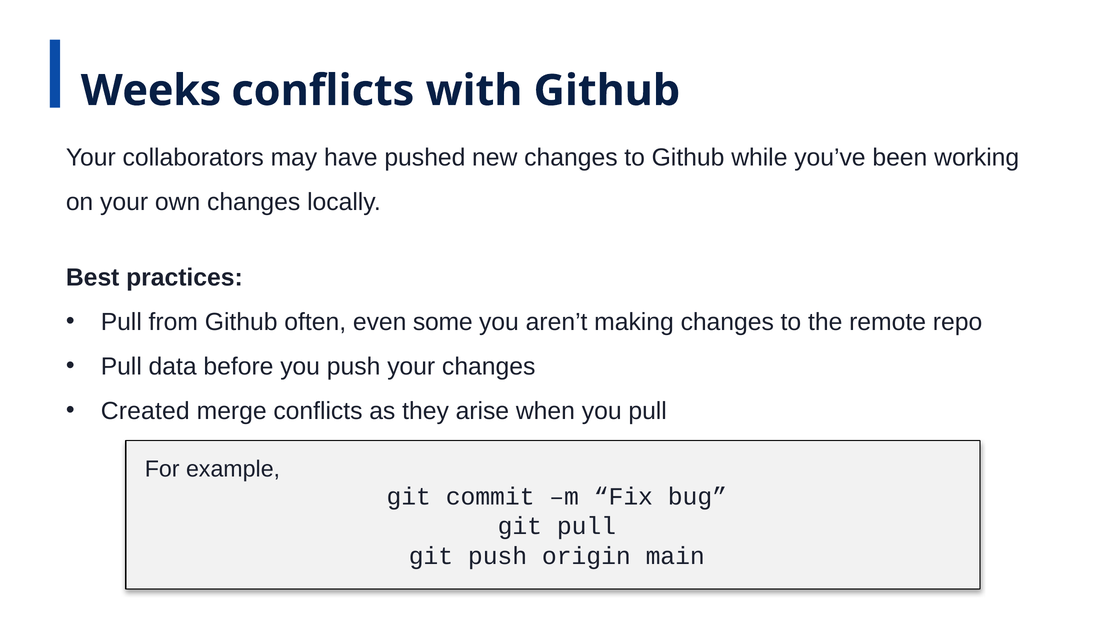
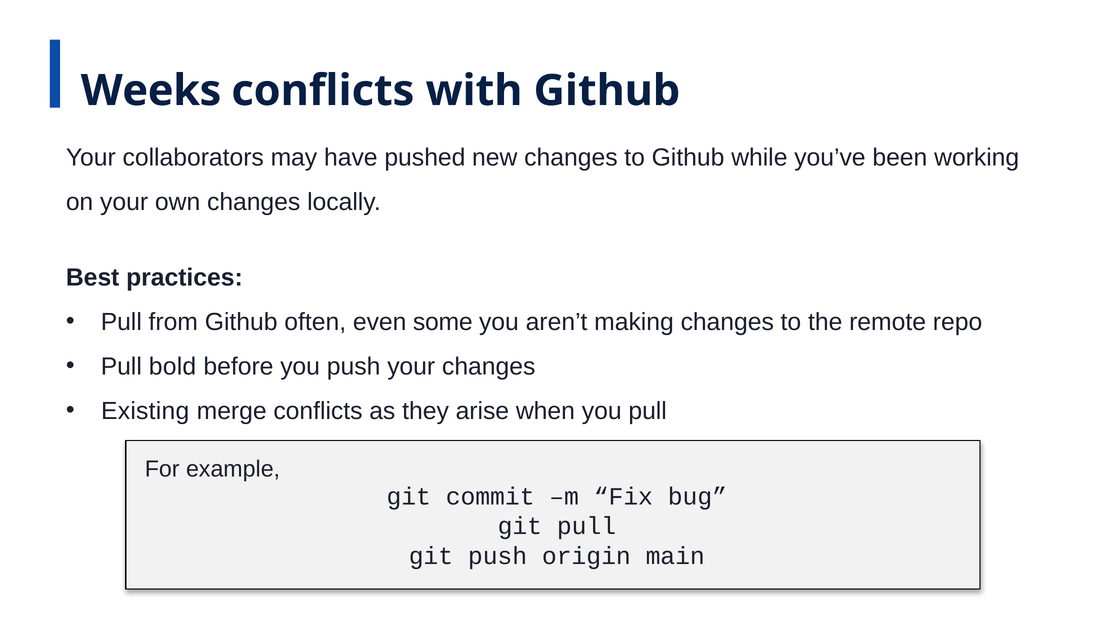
data: data -> bold (173, 366)
Created: Created -> Existing (145, 411)
